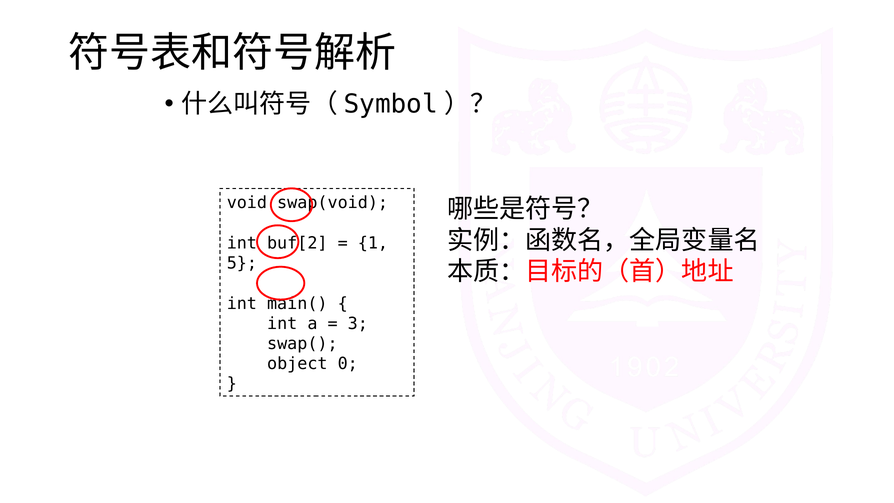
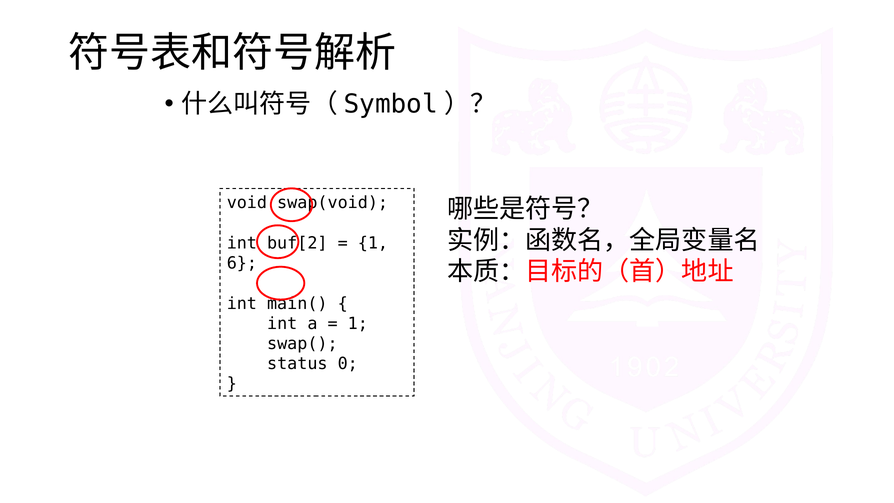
5: 5 -> 6 (242, 263)
3: 3 -> 1 (358, 324)
object: object -> status (297, 364)
